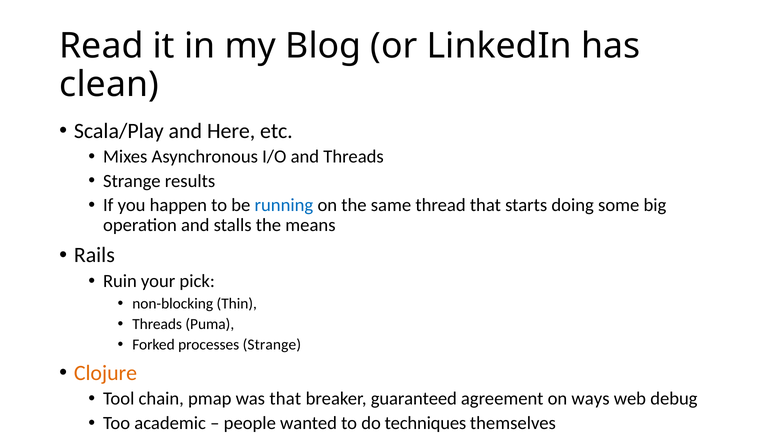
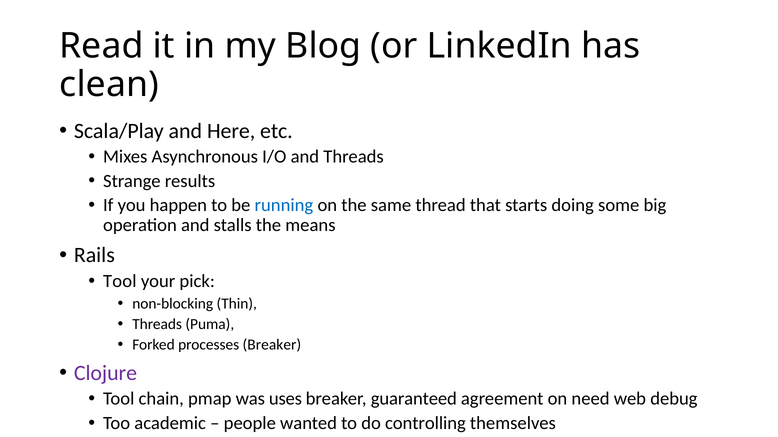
Ruin: Ruin -> Tool (120, 281)
processes Strange: Strange -> Breaker (272, 345)
Clojure colour: orange -> purple (105, 373)
was that: that -> uses (285, 399)
ways: ways -> need (591, 399)
techniques: techniques -> controlling (425, 424)
